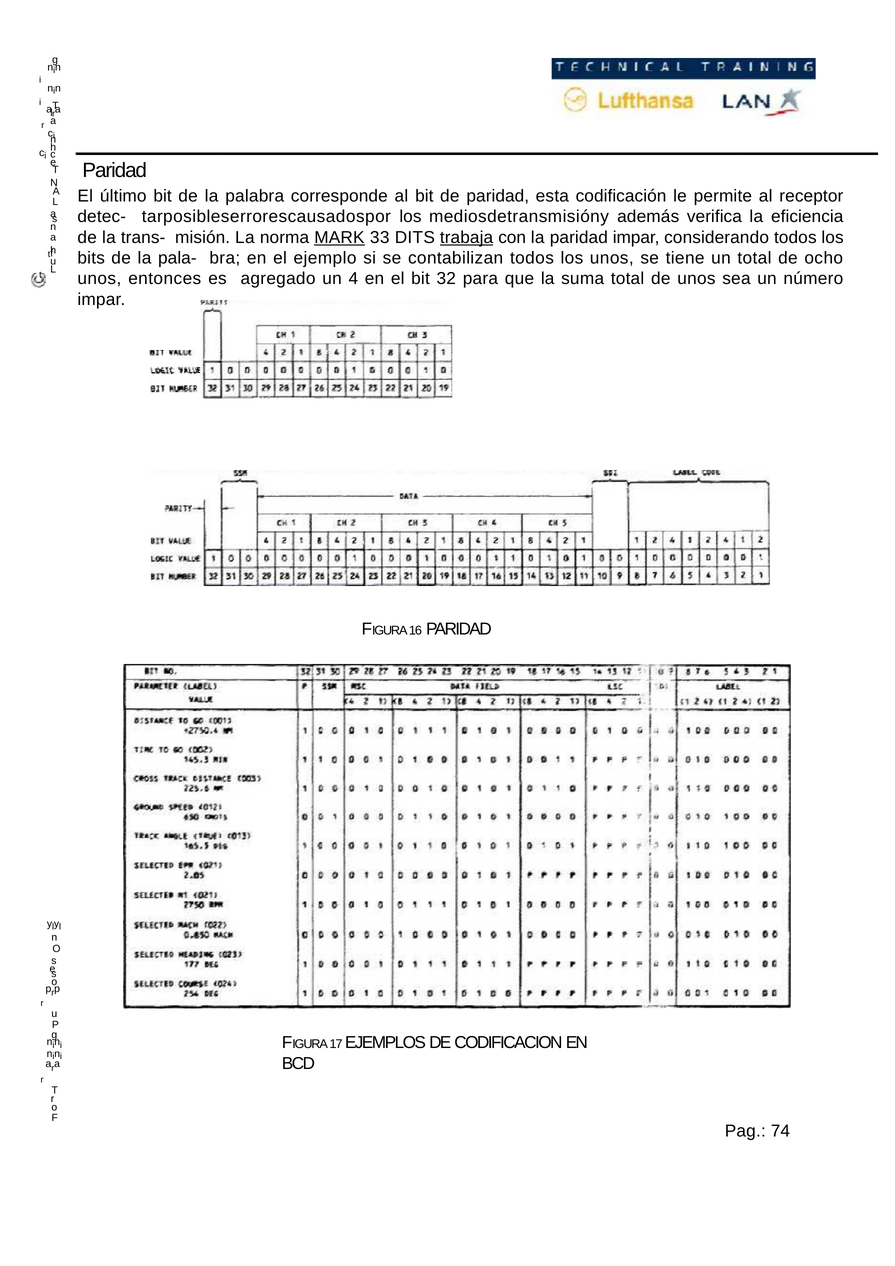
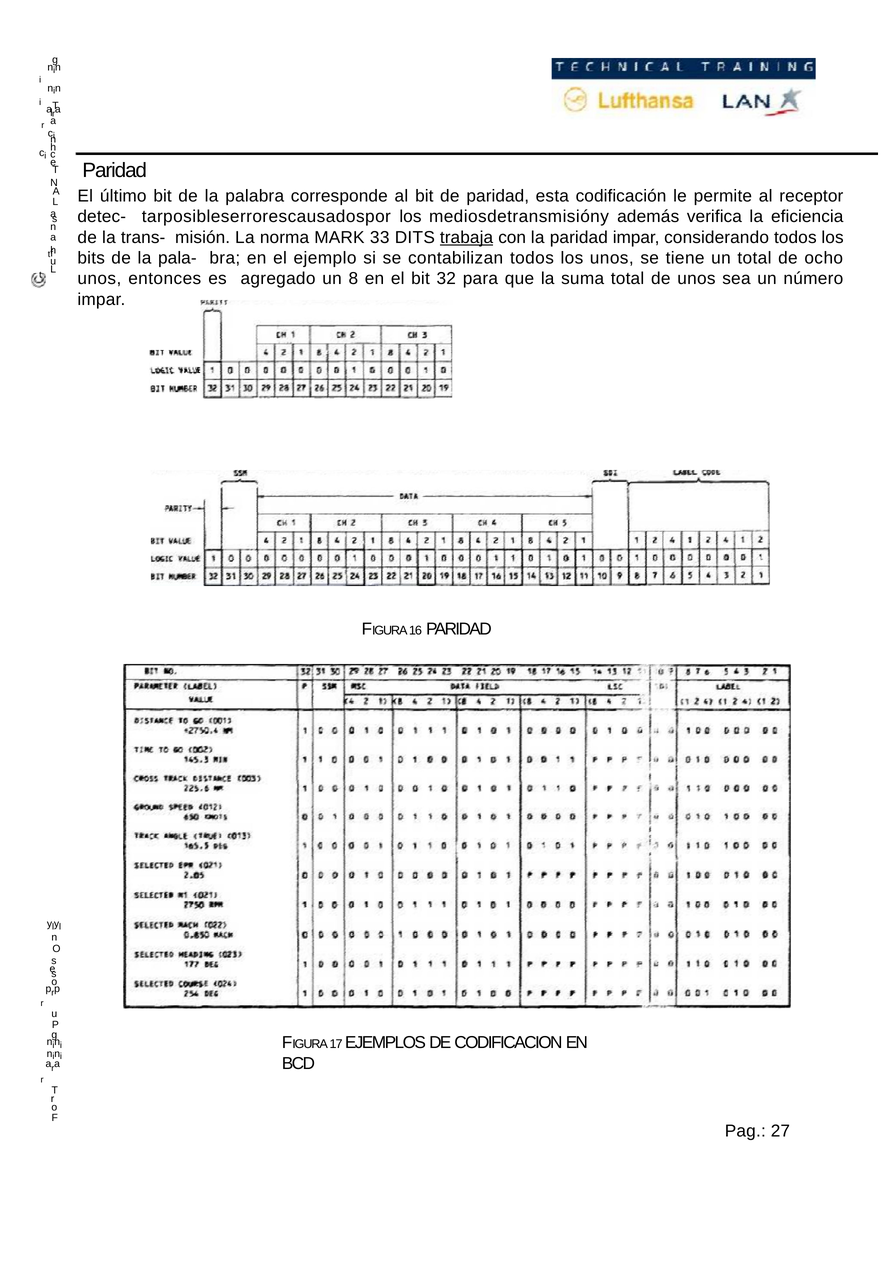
MARK underline: present -> none (339, 237)
4: 4 -> 8 (353, 279)
74: 74 -> 27 (780, 1132)
